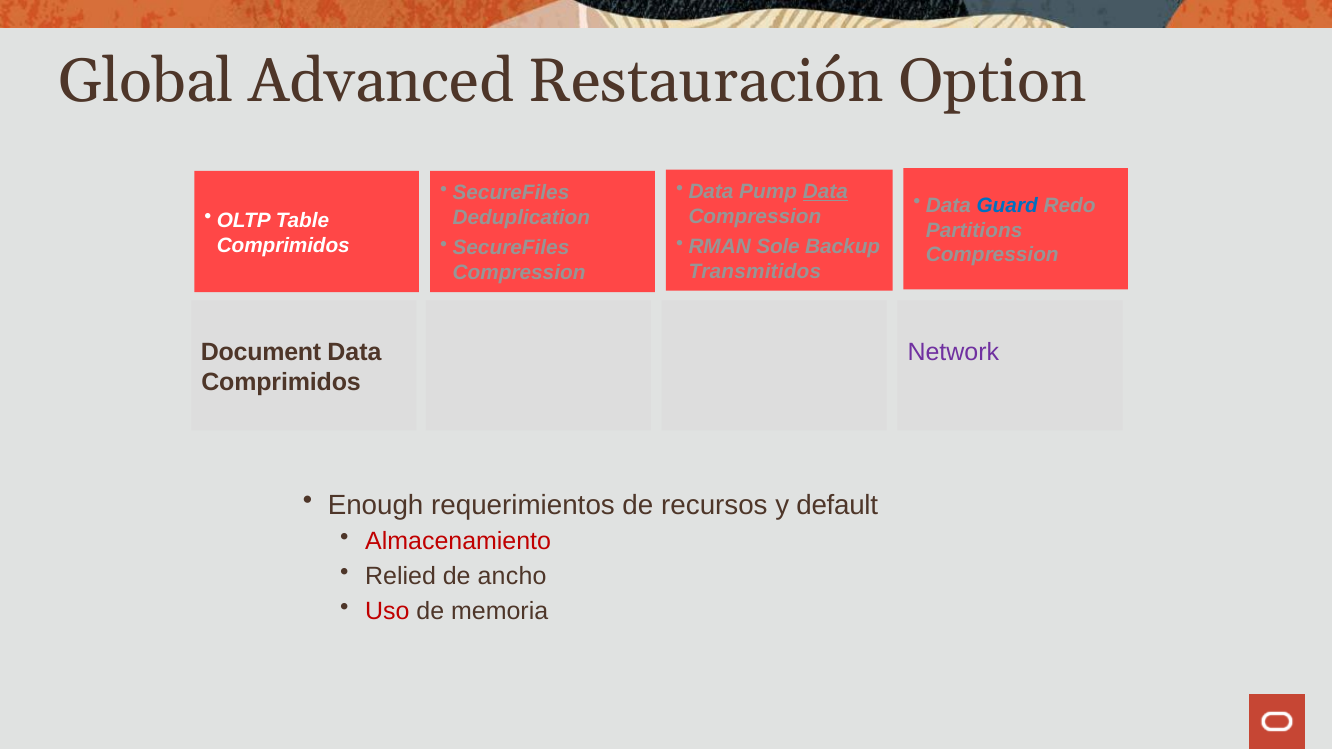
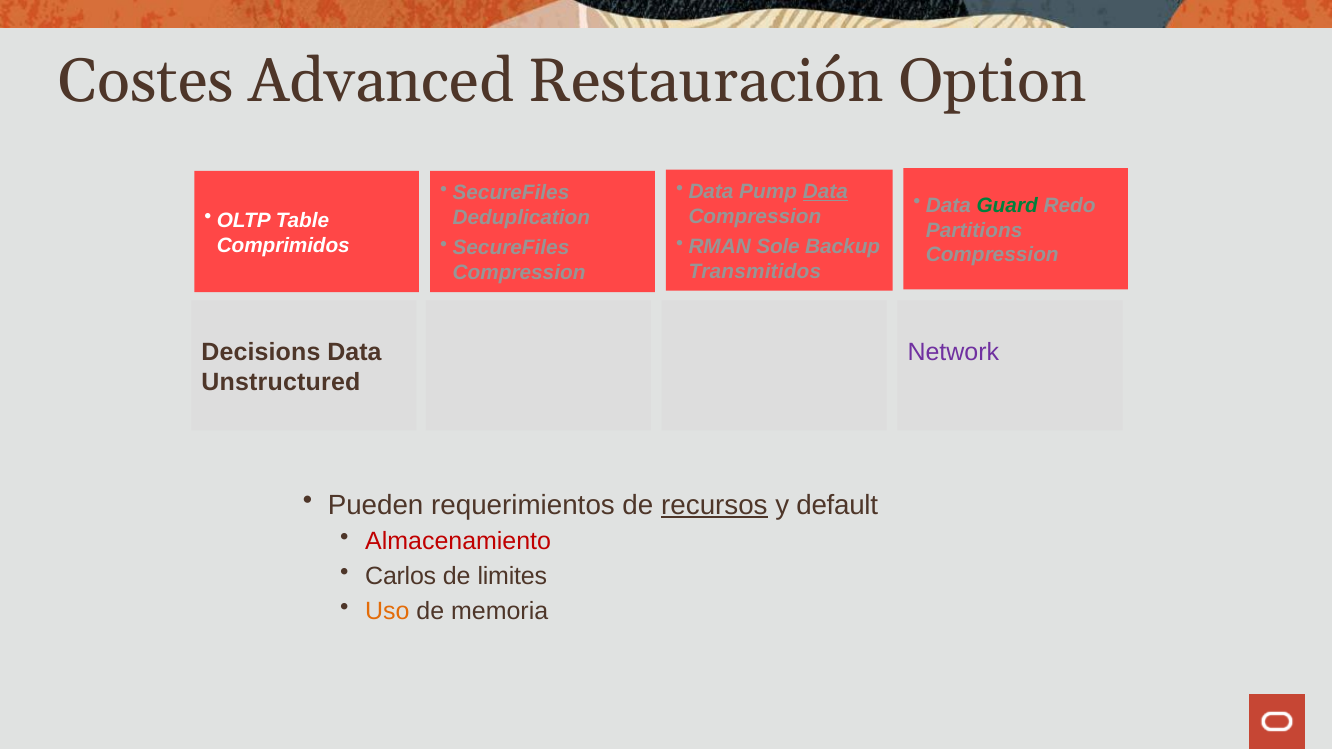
Global: Global -> Costes (146, 82)
Guard colour: blue -> green (1007, 205)
Document: Document -> Decisions (261, 352)
Comprimidos: Comprimidos -> Unstructured (281, 382)
Enough: Enough -> Pueden (376, 505)
recursos underline: none -> present (714, 505)
Relied: Relied -> Carlos (401, 577)
ancho: ancho -> limites (512, 577)
Uso colour: red -> orange (387, 612)
